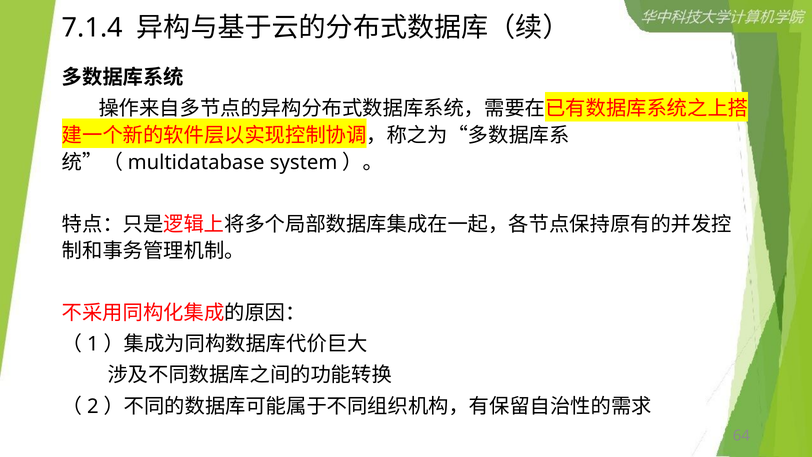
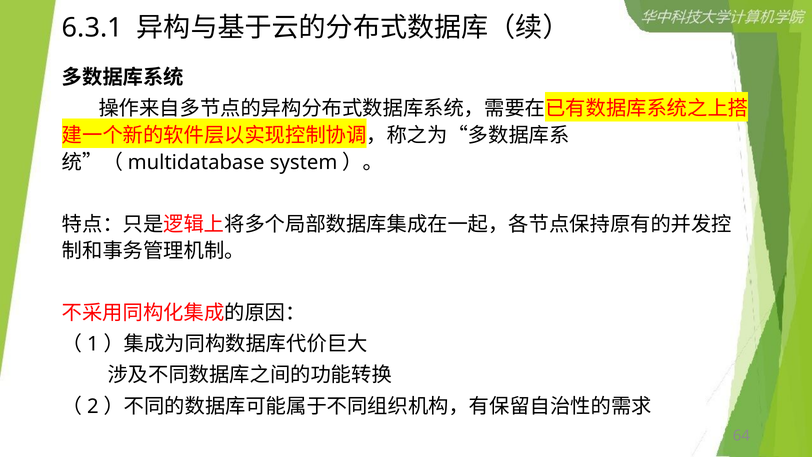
7.1.4: 7.1.4 -> 6.3.1 (92, 28)
